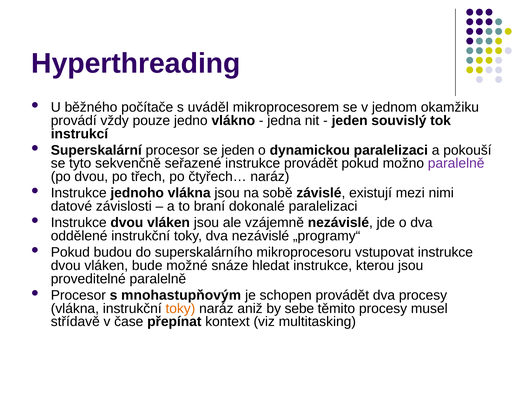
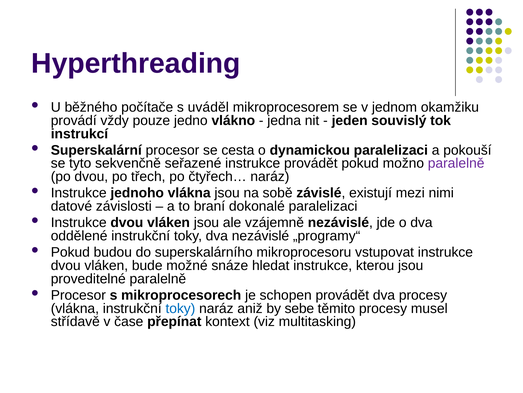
se jeden: jeden -> cesta (238, 150)
mnohastupňovým: mnohastupňovým -> mikroprocesorech (181, 295)
toky colour: orange -> blue (180, 308)
